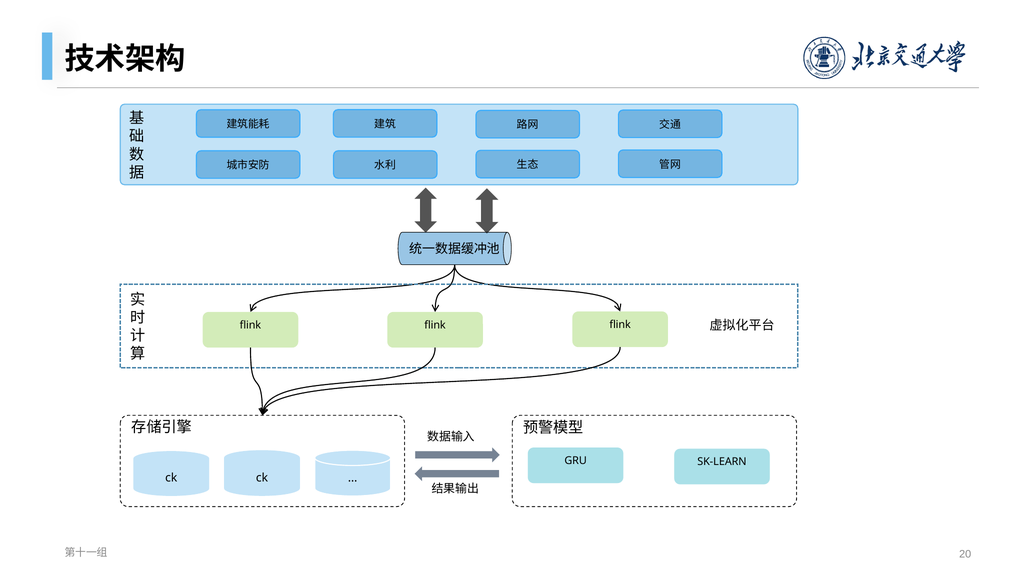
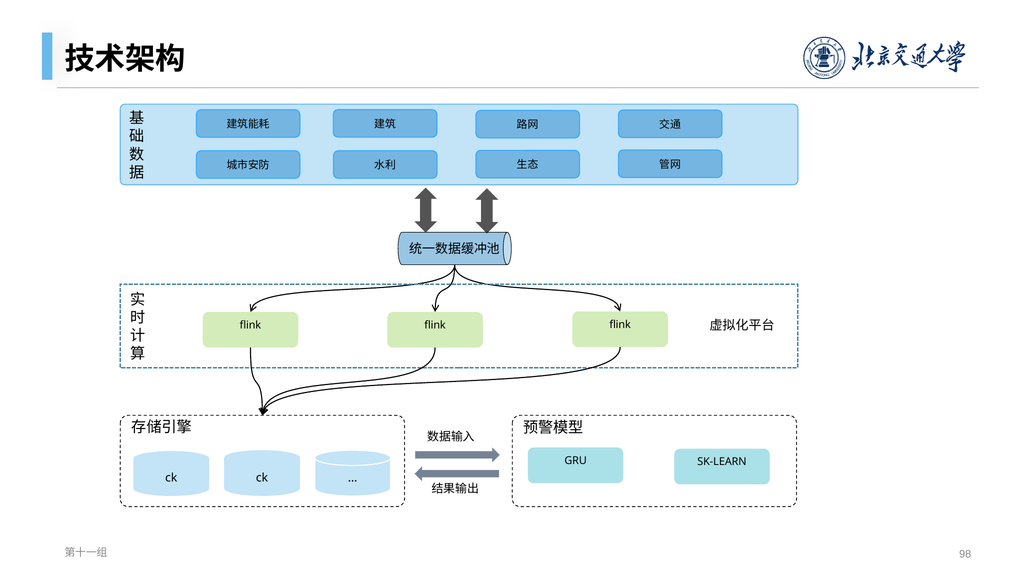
20: 20 -> 98 (965, 554)
